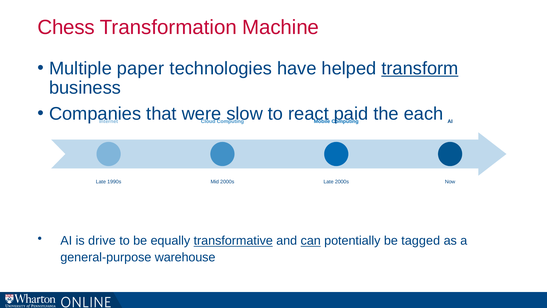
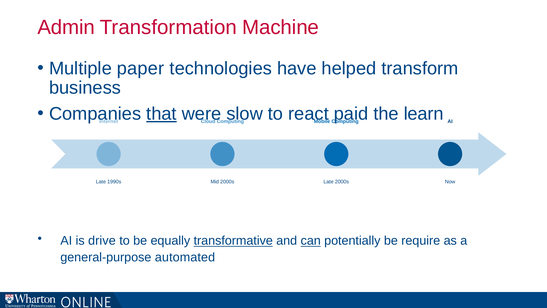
Chess: Chess -> Admin (66, 27)
transform underline: present -> none (420, 68)
that underline: none -> present (161, 114)
each: each -> learn (424, 114)
tagged: tagged -> require (421, 241)
warehouse: warehouse -> automated (185, 257)
